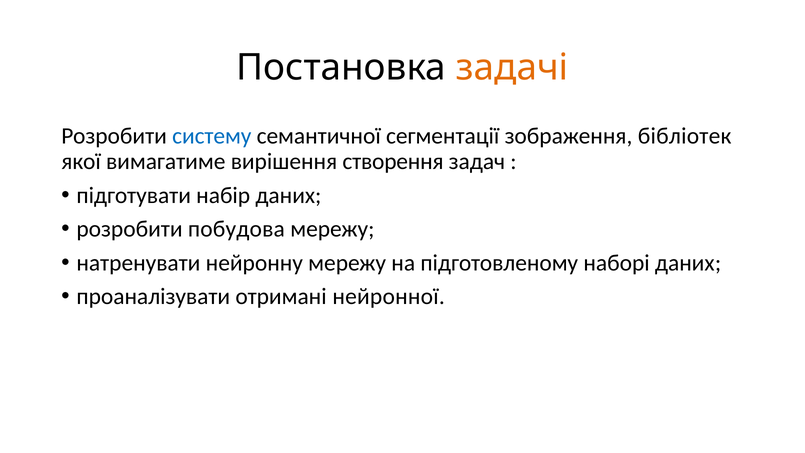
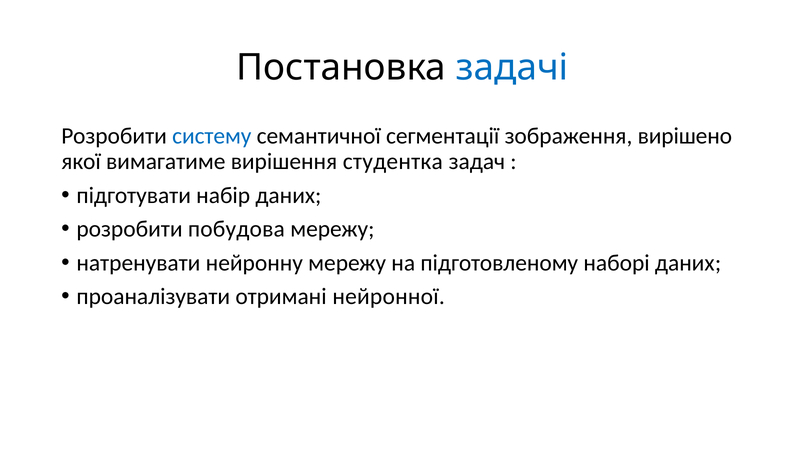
задачі colour: orange -> blue (512, 68)
бібліотек: бібліотек -> вирішено (685, 136)
створення: створення -> студентка (393, 161)
